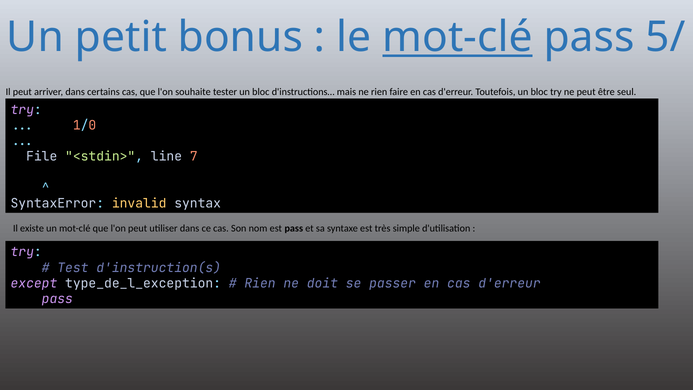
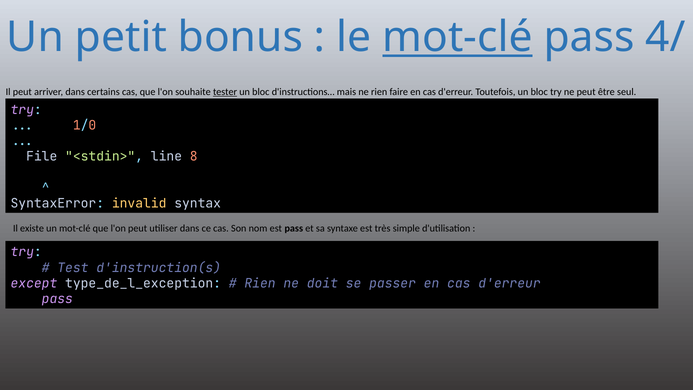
5/: 5/ -> 4/ (666, 37)
tester underline: none -> present (225, 92)
7: 7 -> 8 (194, 157)
